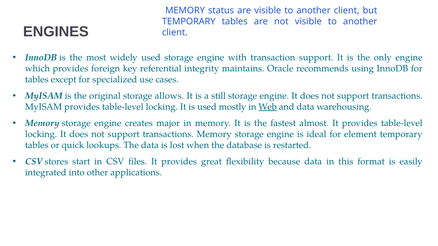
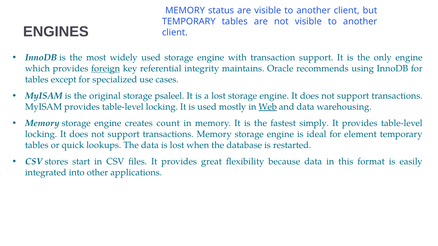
foreign underline: none -> present (106, 69)
allows: allows -> psaleel (169, 96)
a still: still -> lost (219, 96)
major: major -> count (168, 123)
almost: almost -> simply (314, 123)
